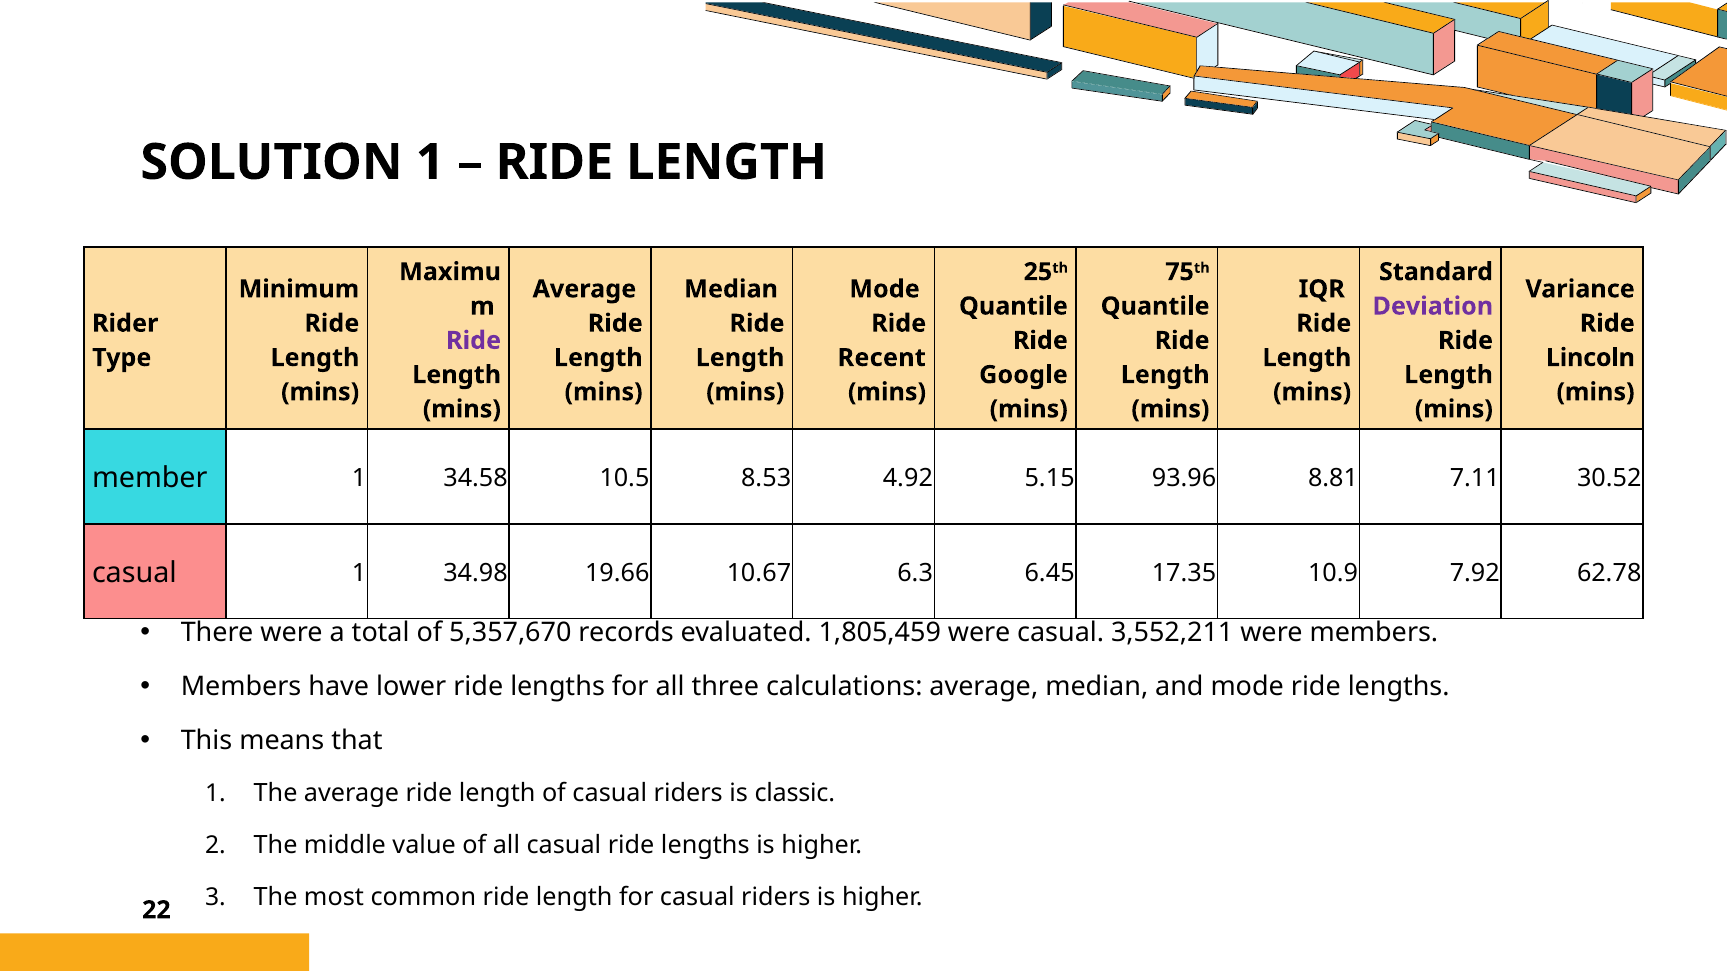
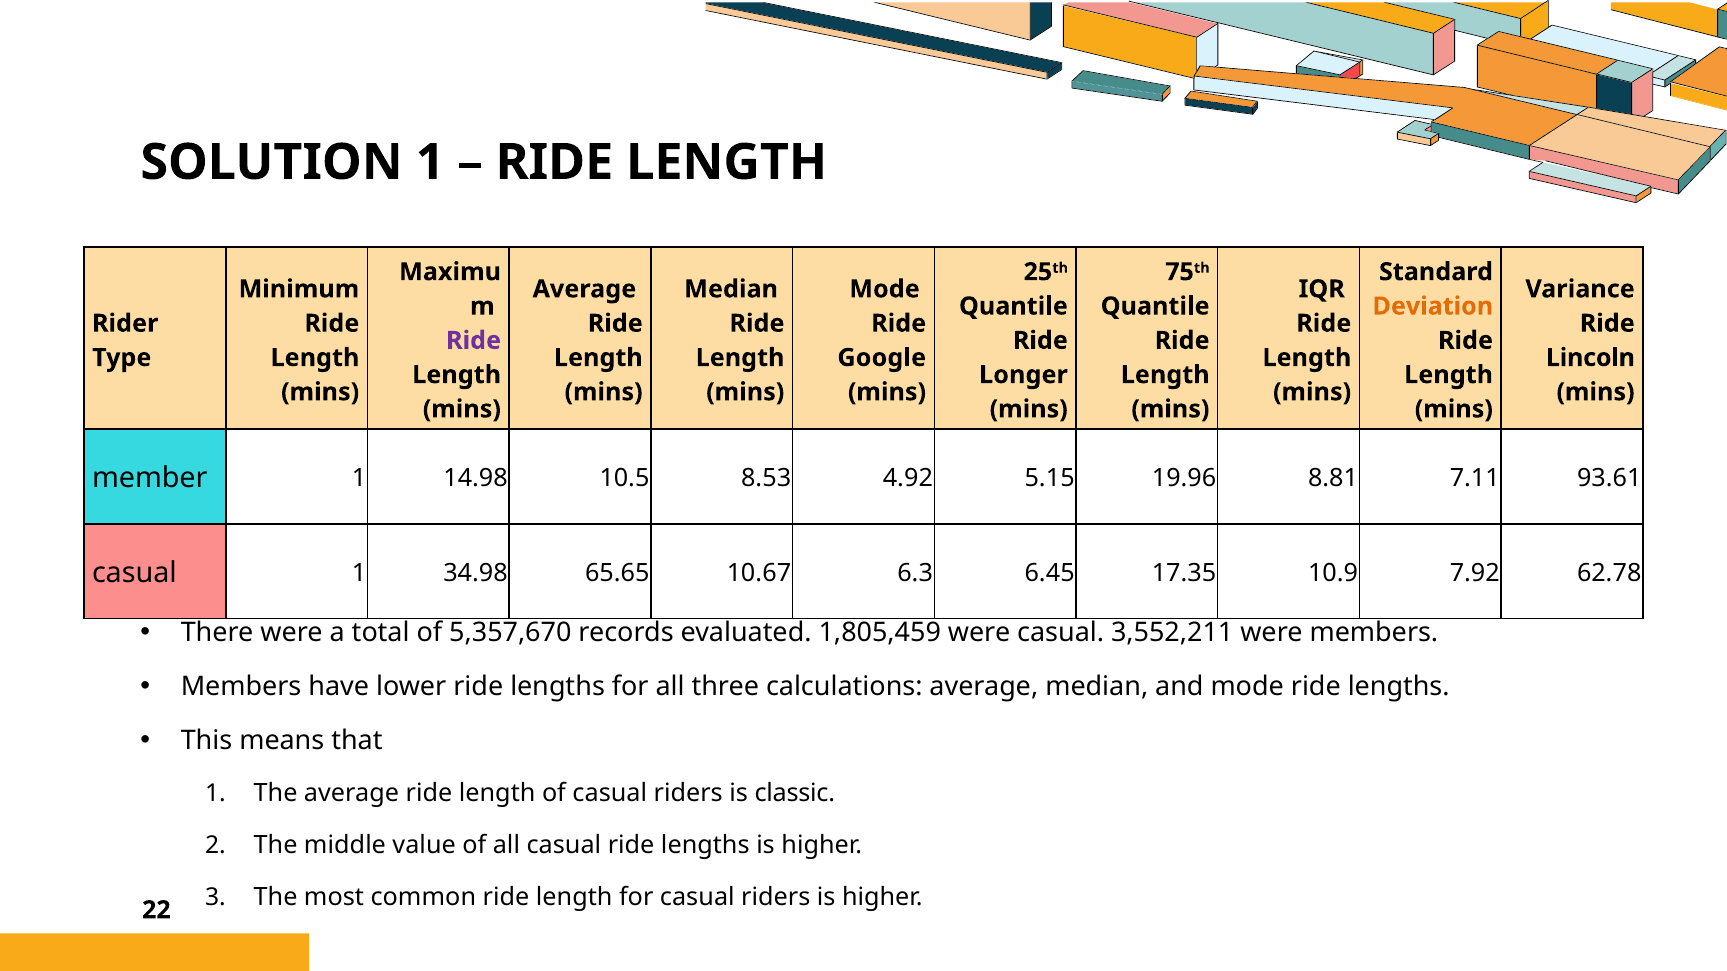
Deviation colour: purple -> orange (1433, 306)
Recent: Recent -> Google (882, 358)
Google: Google -> Longer (1023, 375)
34.58: 34.58 -> 14.98 (476, 479)
93.96: 93.96 -> 19.96 (1184, 479)
30.52: 30.52 -> 93.61 (1609, 479)
19.66: 19.66 -> 65.65 (617, 574)
